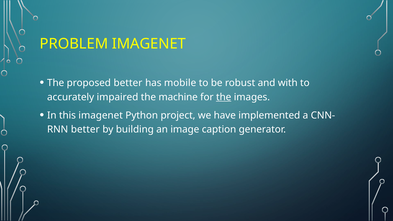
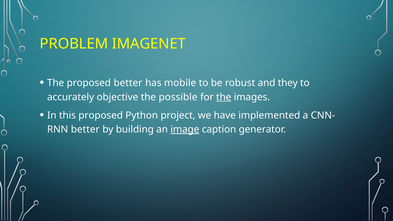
with: with -> they (288, 83)
impaired: impaired -> objective (117, 97)
machine: machine -> possible (178, 97)
this imagenet: imagenet -> proposed (101, 115)
image underline: none -> present (185, 129)
